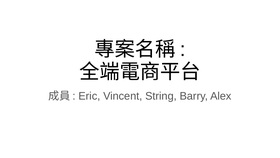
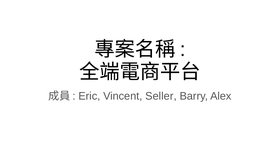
String: String -> Seller (161, 96)
